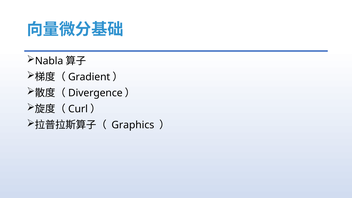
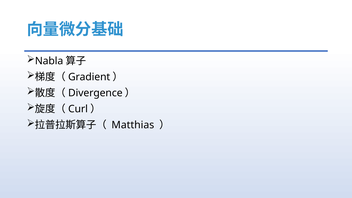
Graphics: Graphics -> Matthias (133, 125)
